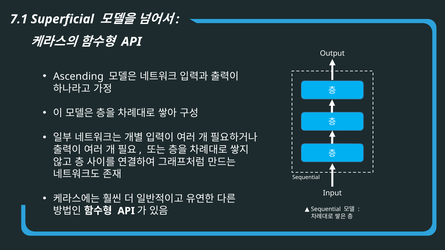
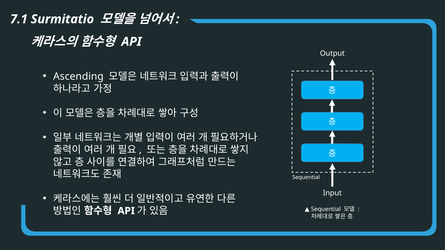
Superficial: Superficial -> Surmitatio (62, 19)
